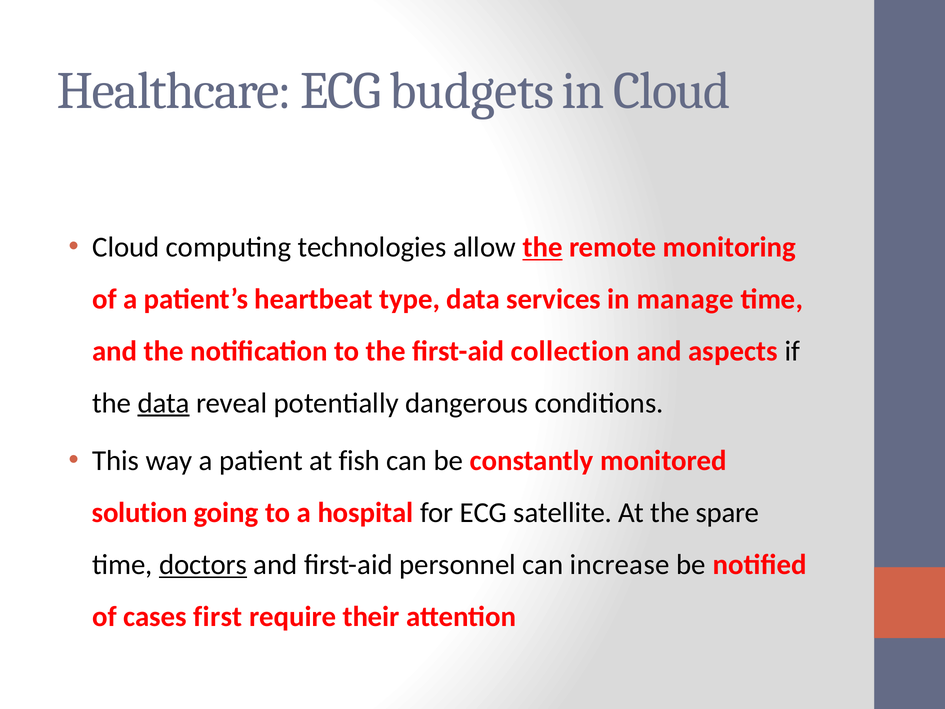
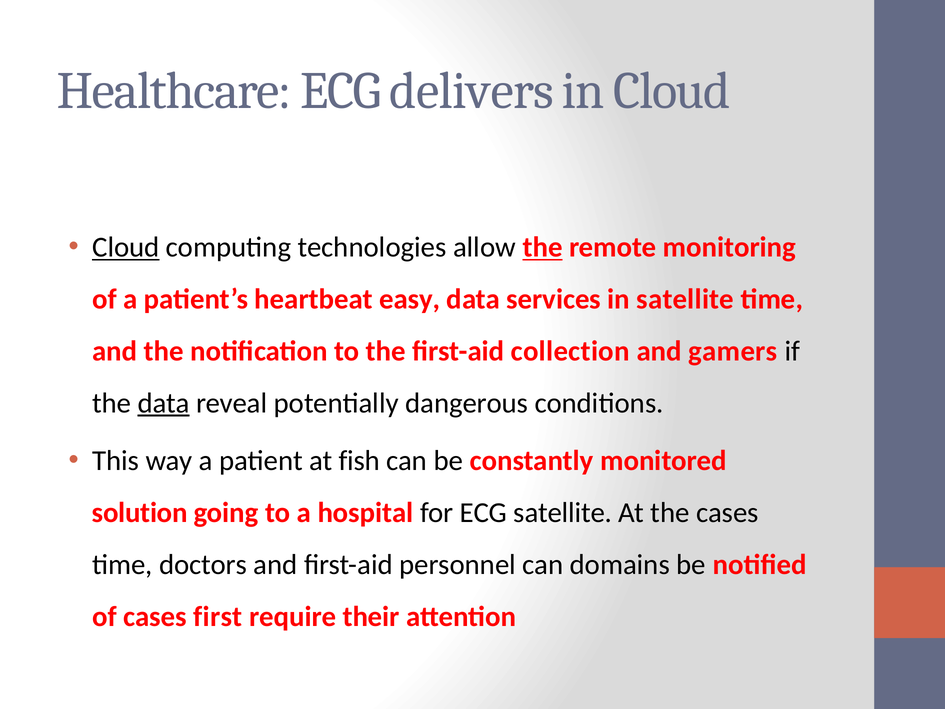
budgets: budgets -> delivers (472, 91)
Cloud underline: none -> present (126, 247)
type: type -> easy (410, 299)
in manage: manage -> satellite (685, 299)
aspects: aspects -> gamers (733, 351)
the spare: spare -> cases (727, 513)
doctors underline: present -> none (203, 565)
increase: increase -> domains (620, 565)
